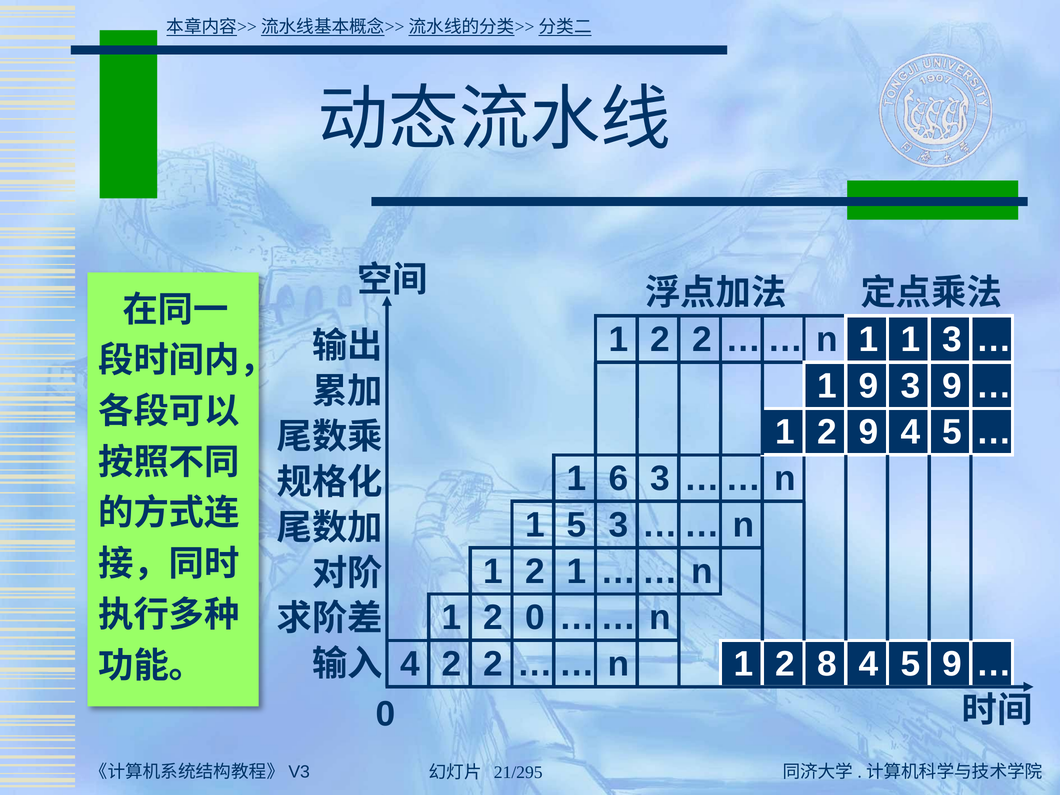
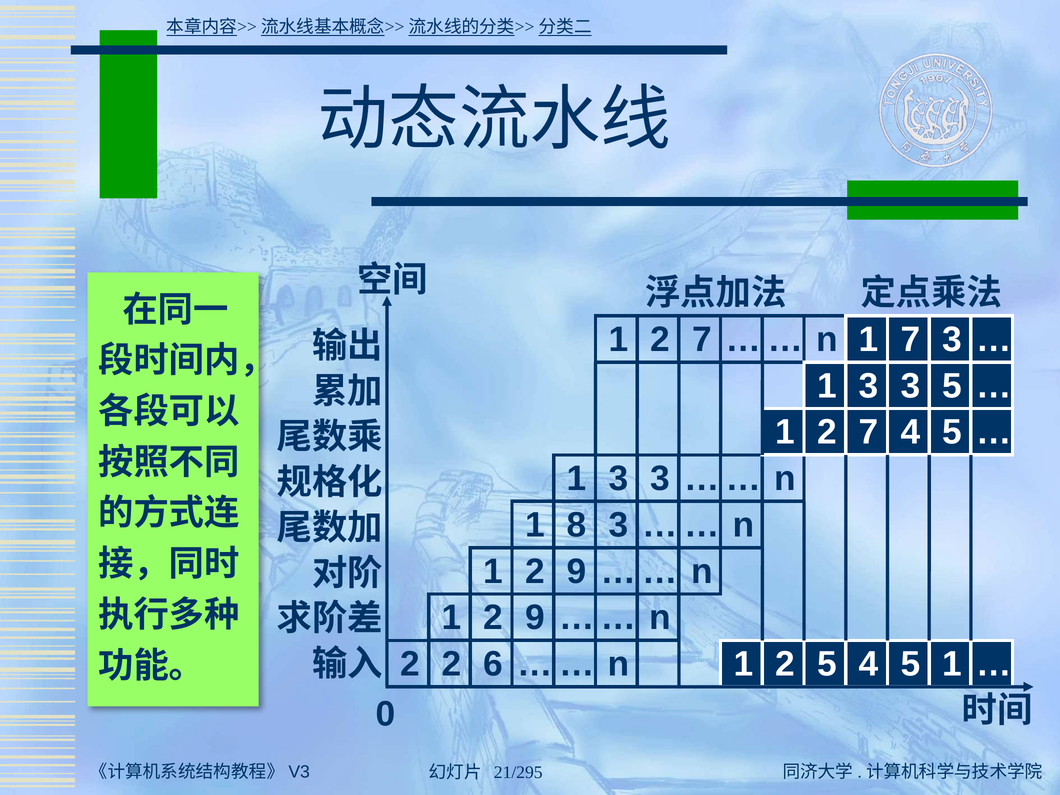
2: 2 -> 7 (702, 340)
1 1: 1 -> 7 (910, 340)
9: 9 -> 3 (869, 386)
3 9: 9 -> 5 (952, 386)
9: 9 -> 7 (869, 432)
6: 6 -> 3 (618, 479)
1 5: 5 -> 8 (577, 525)
1: 1 -> 9 (577, 571)
0: 0 -> 9 (535, 618)
2: 2 -> 6 (493, 664)
2 8: 8 -> 5 (827, 664)
9: 9 -> 1 (952, 664)
4: 4 -> 2 (410, 664)
